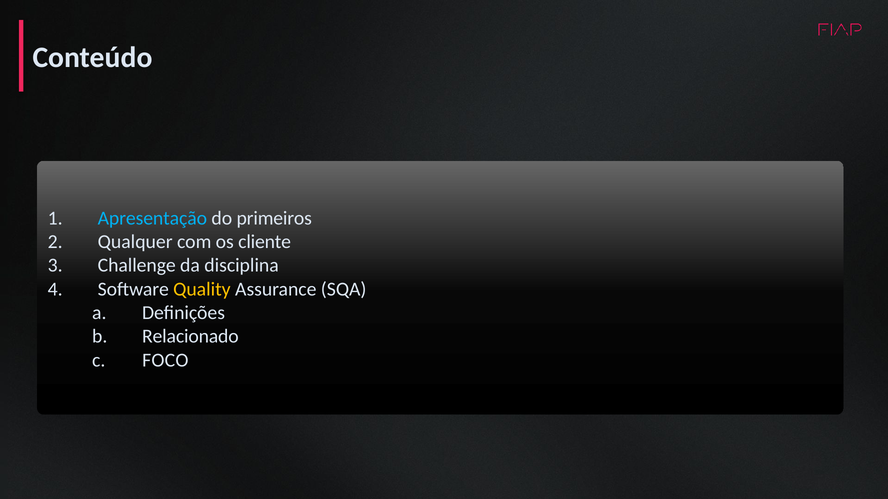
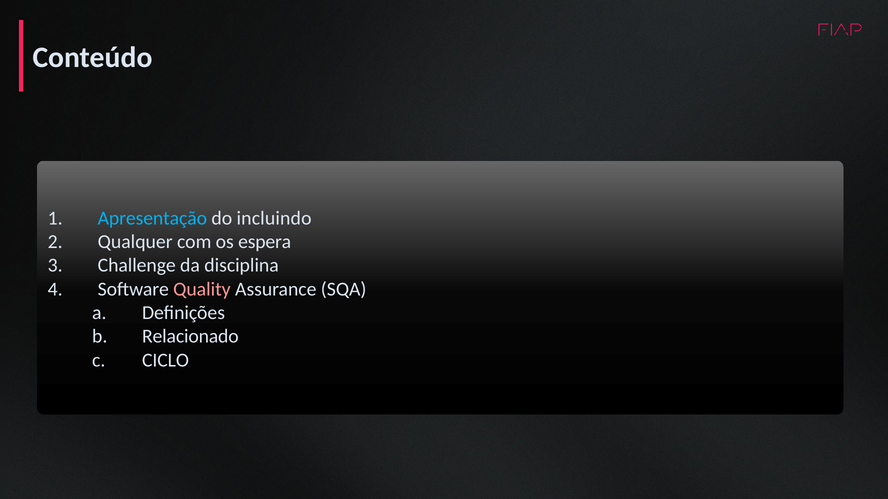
primeiros: primeiros -> incluindo (274, 218)
cliente: cliente -> espera (265, 242)
Quality colour: yellow -> pink (202, 289)
FOCO: FOCO -> CICLO (166, 360)
